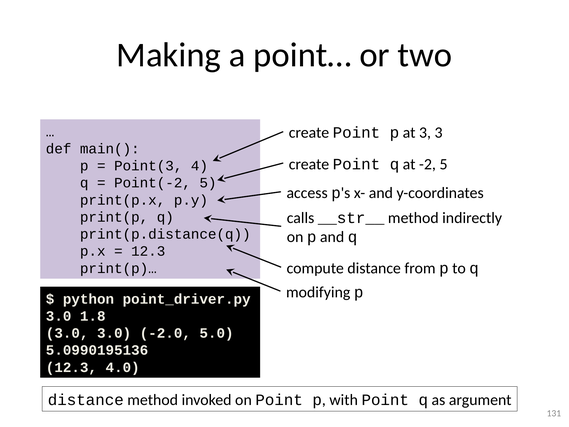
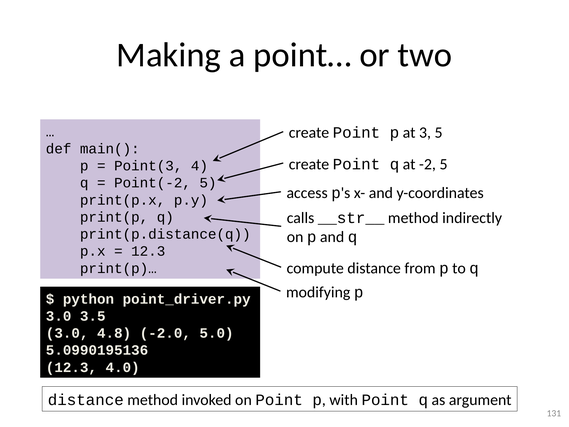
3 3: 3 -> 5 (439, 133)
1.8: 1.8 -> 3.5 (93, 316)
3.0 3.0: 3.0 -> 4.8 (114, 333)
